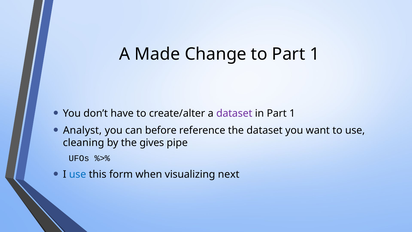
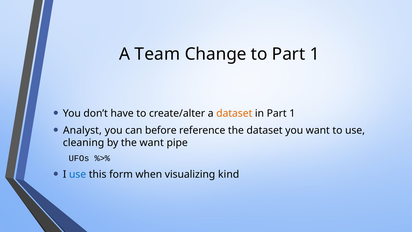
Made: Made -> Team (157, 54)
dataset colour: purple -> orange (234, 113)
the gives: gives -> want (152, 142)
next: next -> kind (229, 174)
